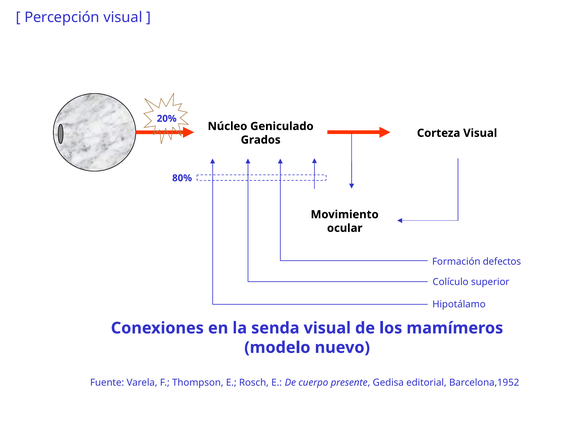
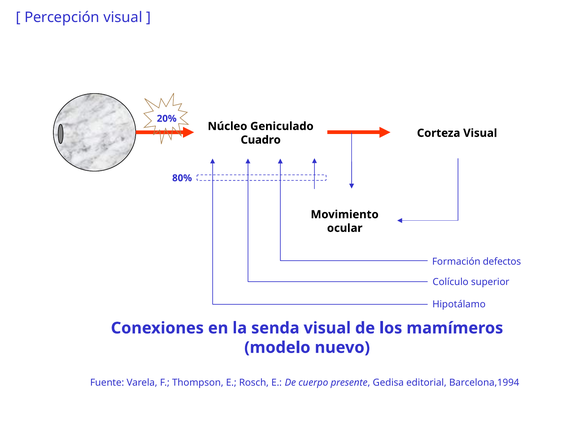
Grados: Grados -> Cuadro (261, 140)
Barcelona,1952: Barcelona,1952 -> Barcelona,1994 (484, 382)
